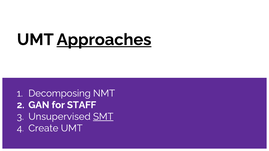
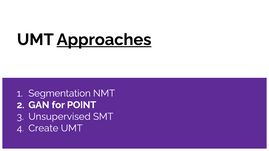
Decomposing: Decomposing -> Segmentation (60, 94)
STAFF: STAFF -> POINT (82, 105)
SMT underline: present -> none (103, 117)
